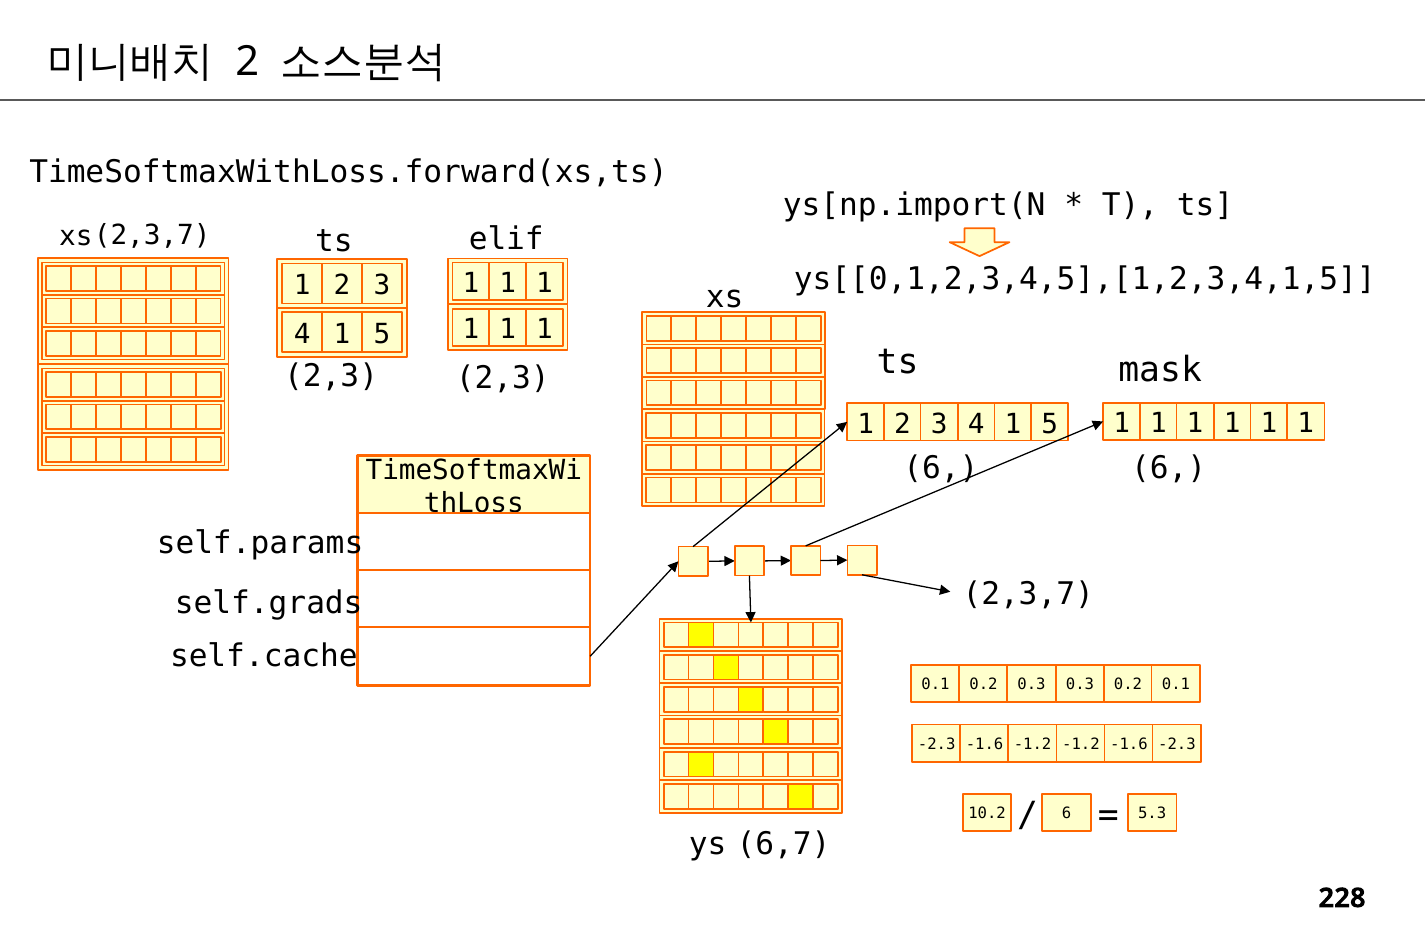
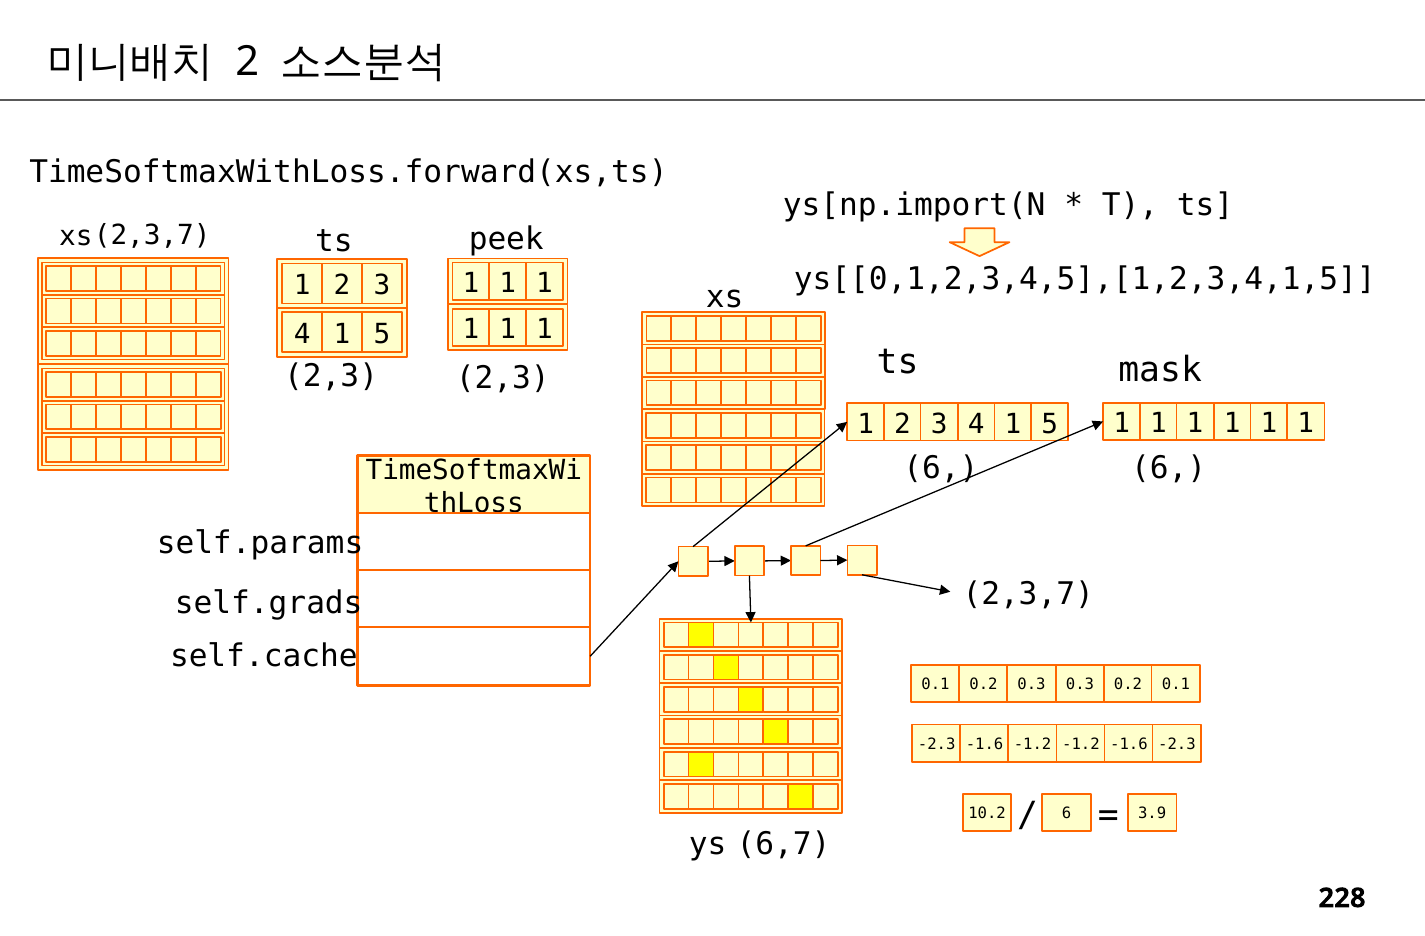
elif: elif -> peek (506, 239)
5.3: 5.3 -> 3.9 (1152, 814)
